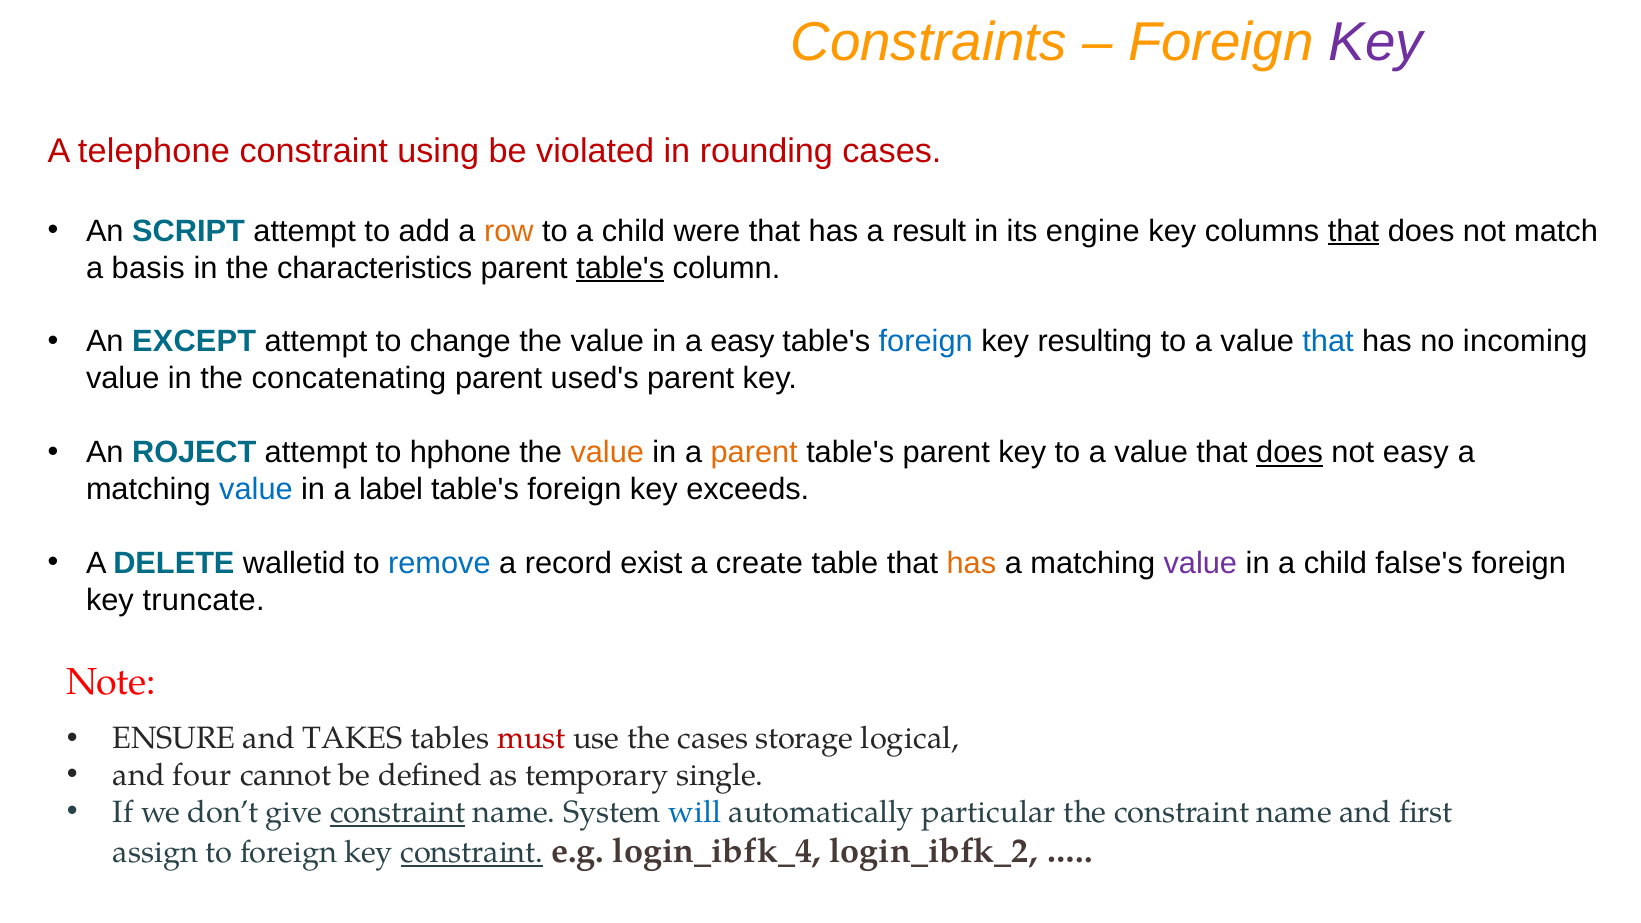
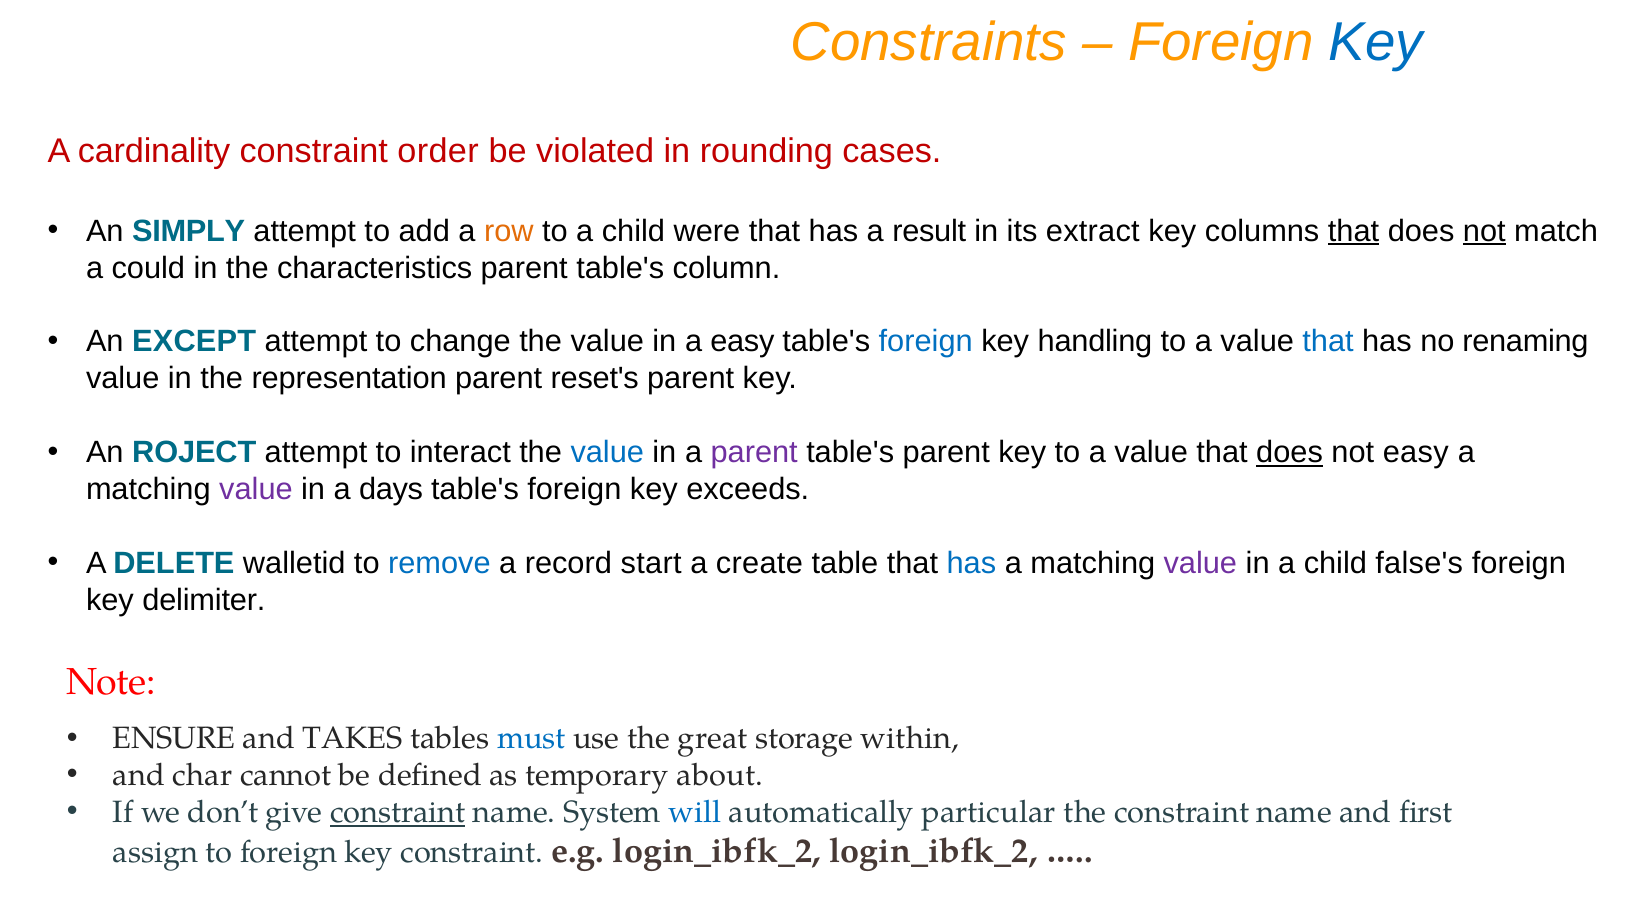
Key colour: purple -> blue (1376, 43)
telephone: telephone -> cardinality (154, 151)
using: using -> order (438, 151)
SCRIPT: SCRIPT -> SIMPLY (189, 231)
engine: engine -> extract (1093, 231)
not underline: none -> present (1484, 231)
basis: basis -> could (148, 268)
table's underline: present -> none (620, 268)
resulting: resulting -> handling (1095, 342)
incoming: incoming -> renaming (1526, 342)
concatenating: concatenating -> representation (349, 379)
used's: used's -> reset's (595, 379)
hphone: hphone -> interact (460, 453)
value colour: orange -> blue (607, 453)
parent colour: orange -> purple (754, 453)
value colour: blue -> purple (256, 489)
label: label -> days (391, 489)
exist: exist -> start (651, 563)
has colour: orange -> blue (971, 563)
truncate: truncate -> delimiter (204, 600)
must colour: red -> blue (531, 739)
the cases: cases -> great (713, 739)
logical: logical -> within (910, 739)
four: four -> char (202, 775)
single: single -> about (720, 775)
constraint underline: present -> none (472, 853)
e.g login_ibfk_4: login_ibfk_4 -> login_ibfk_2 (717, 852)
